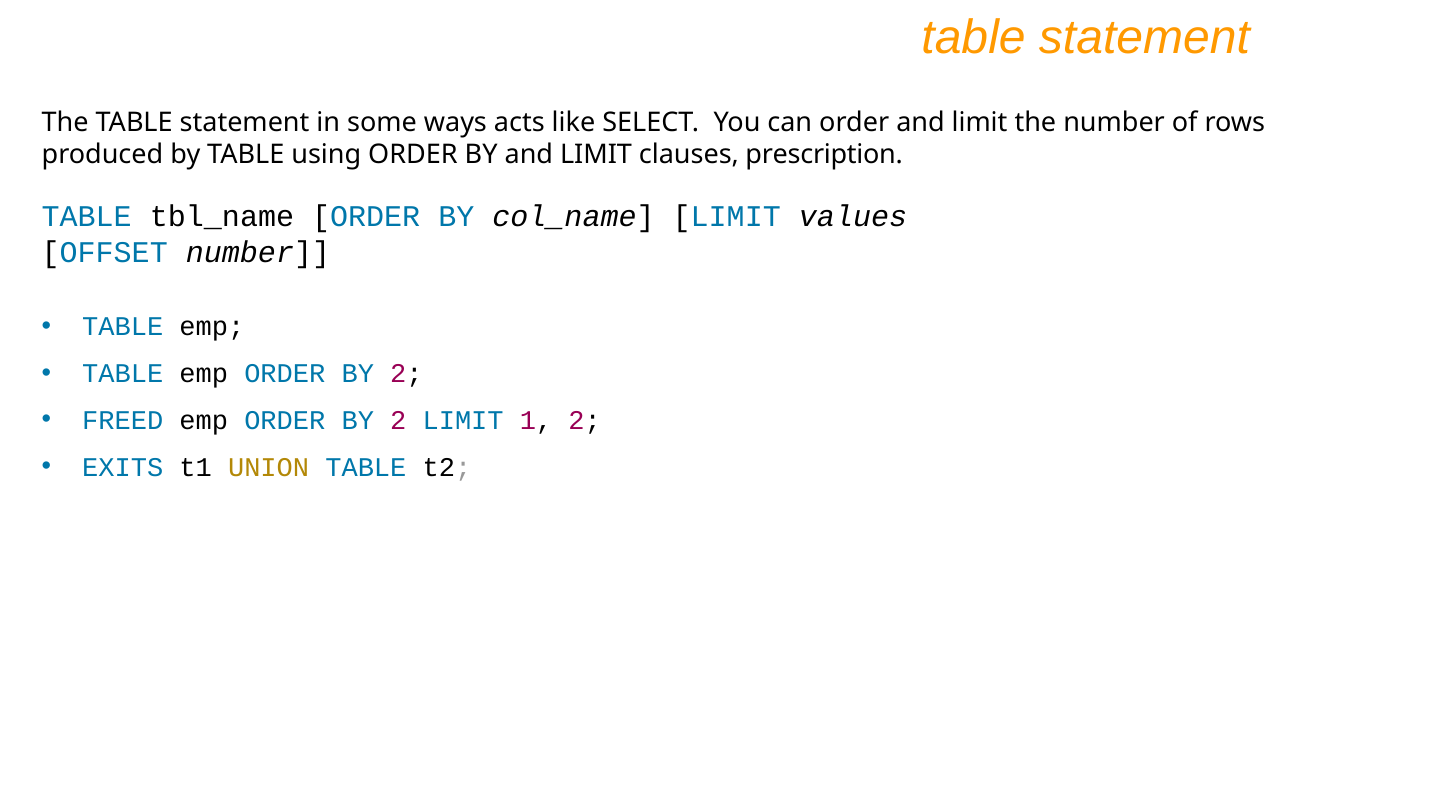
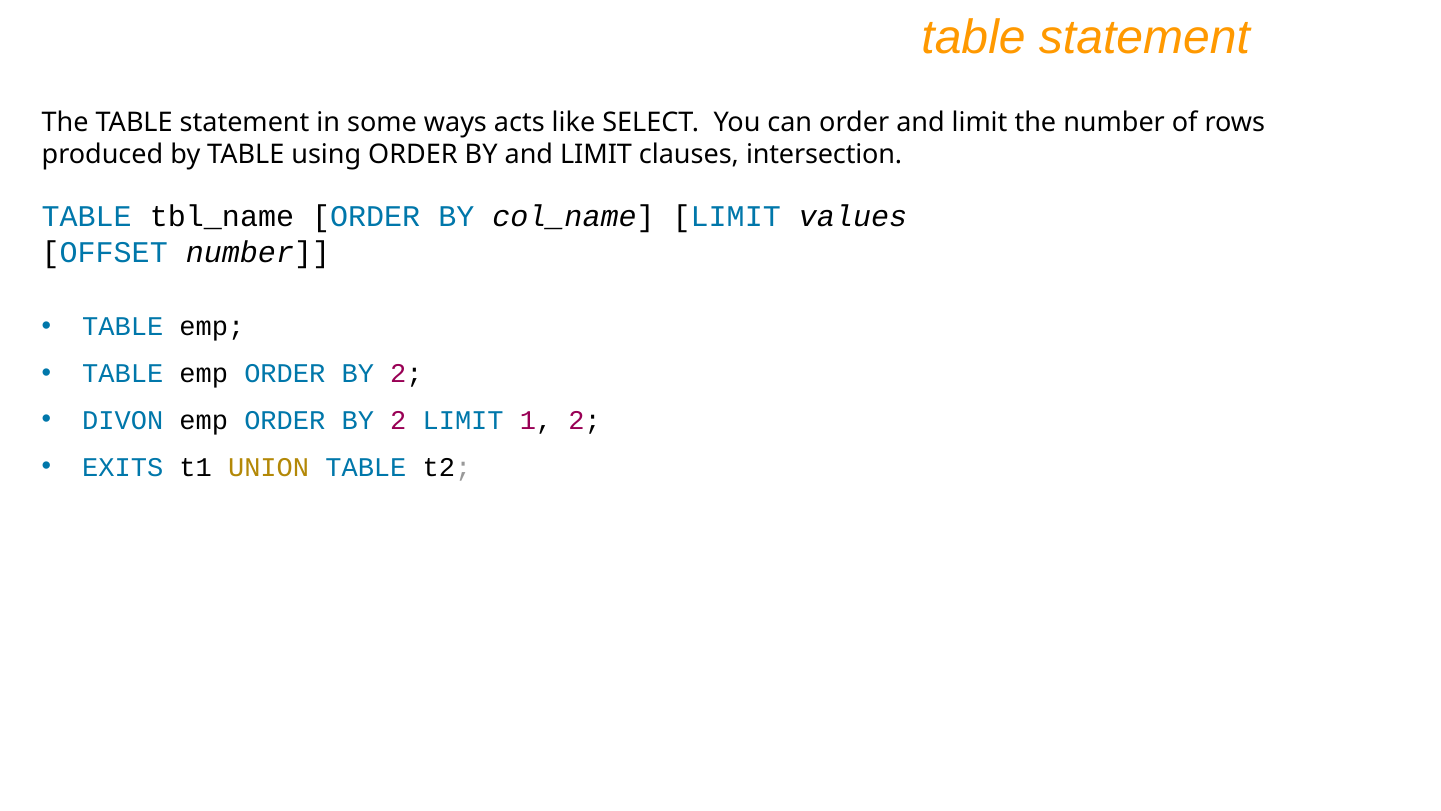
prescription: prescription -> intersection (824, 155)
FREED: FREED -> DIVON (123, 420)
